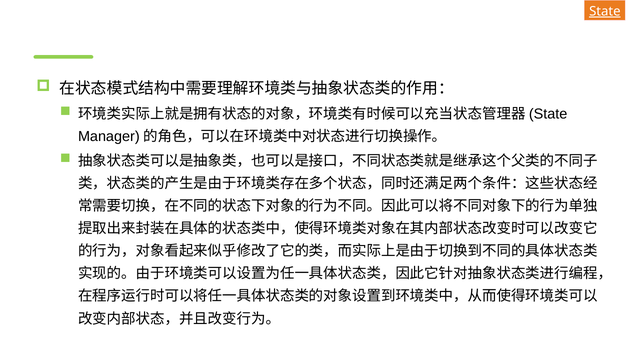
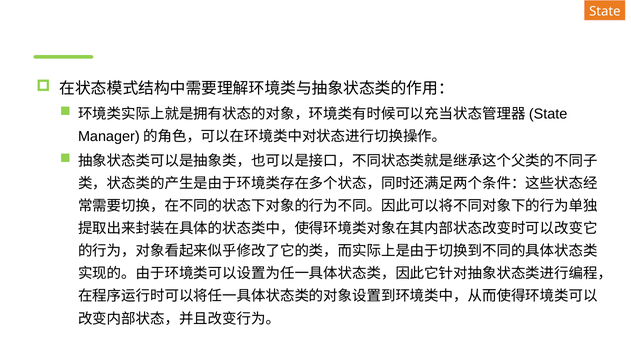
State underline: present -> none (605, 11)
